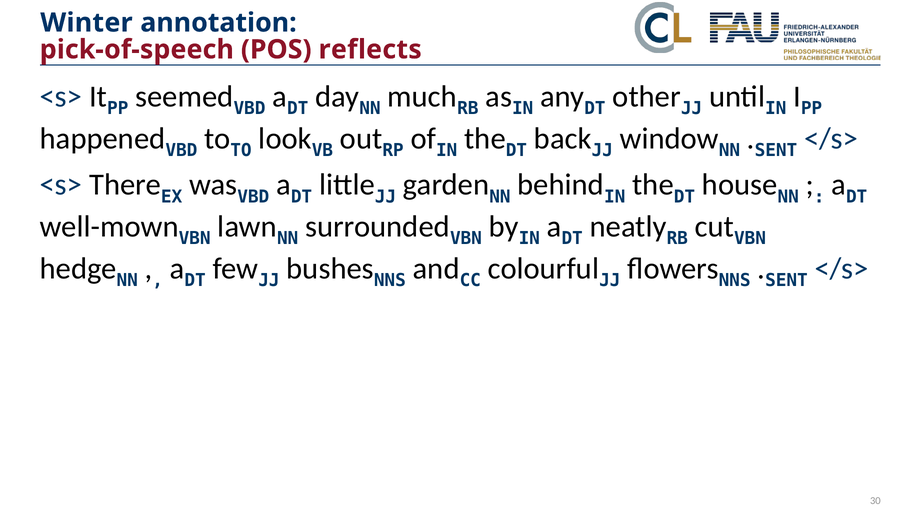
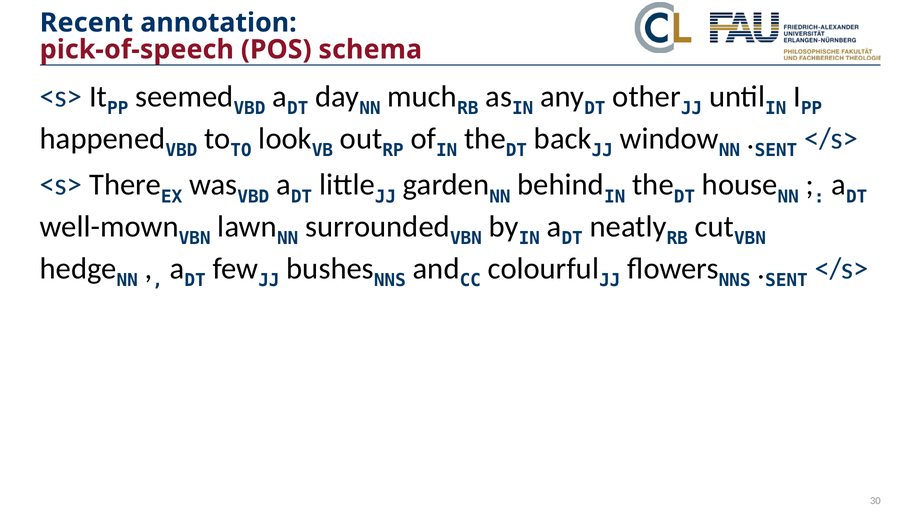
Winter: Winter -> Recent (86, 23)
reflects: reflects -> schema (370, 50)
